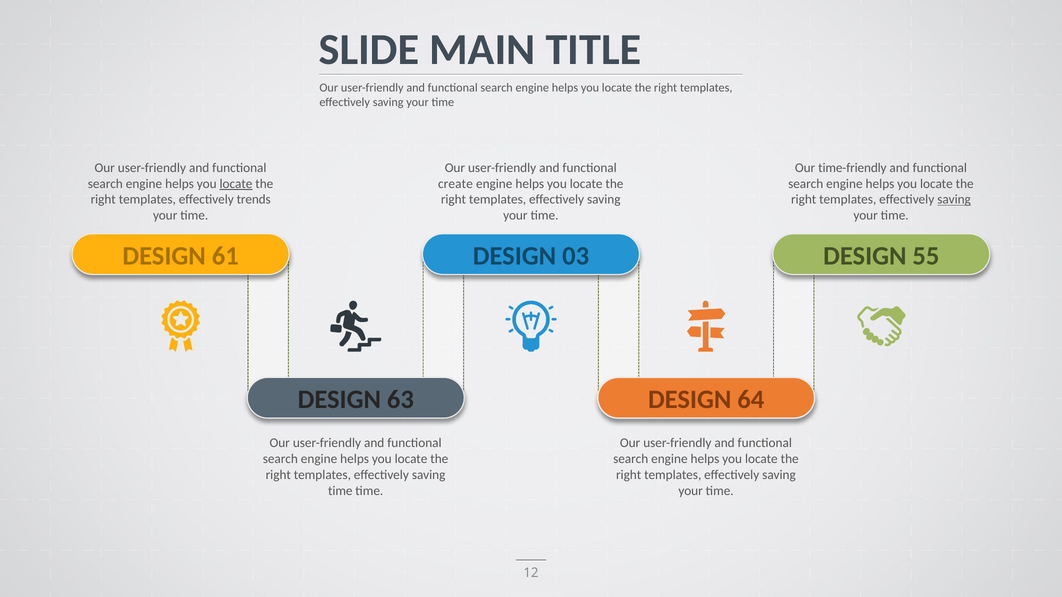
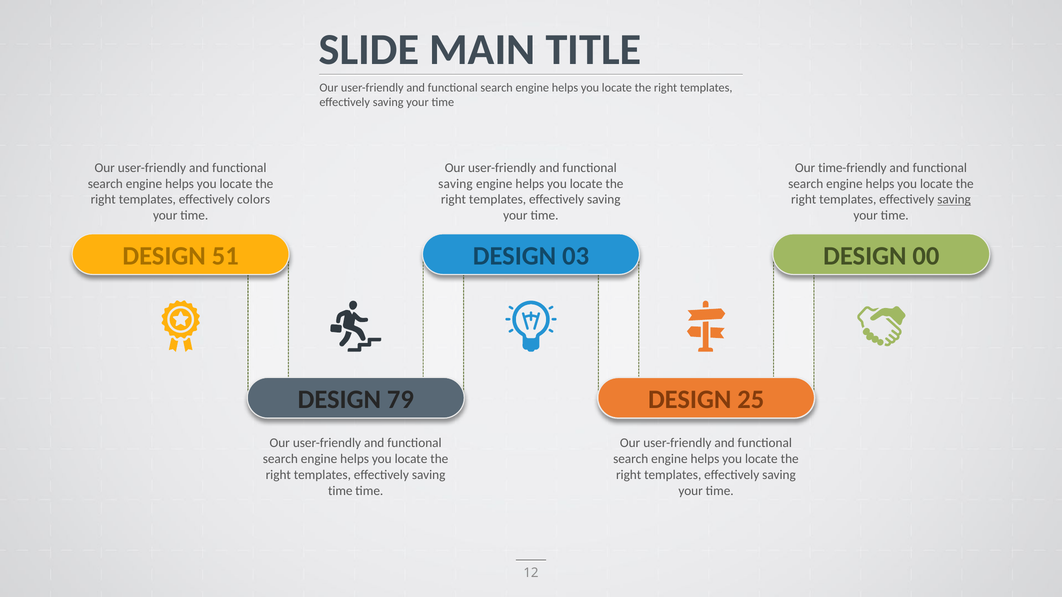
locate underline: present -> none (236, 184)
create: create -> saving (455, 184)
trends: trends -> colors (254, 200)
61: 61 -> 51 (225, 256)
55: 55 -> 00 (926, 256)
63: 63 -> 79 (400, 400)
64: 64 -> 25 (751, 400)
